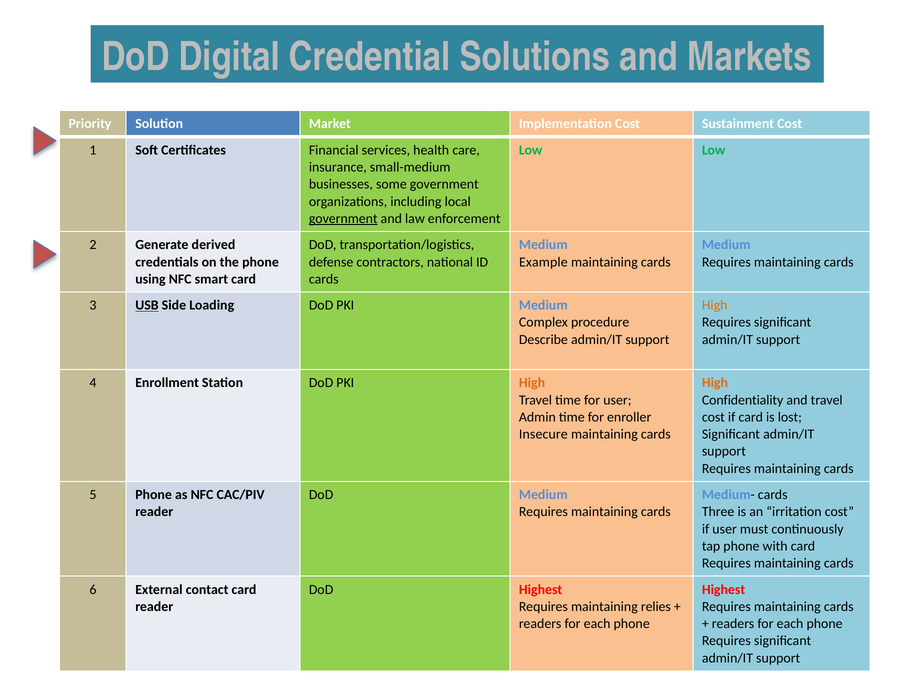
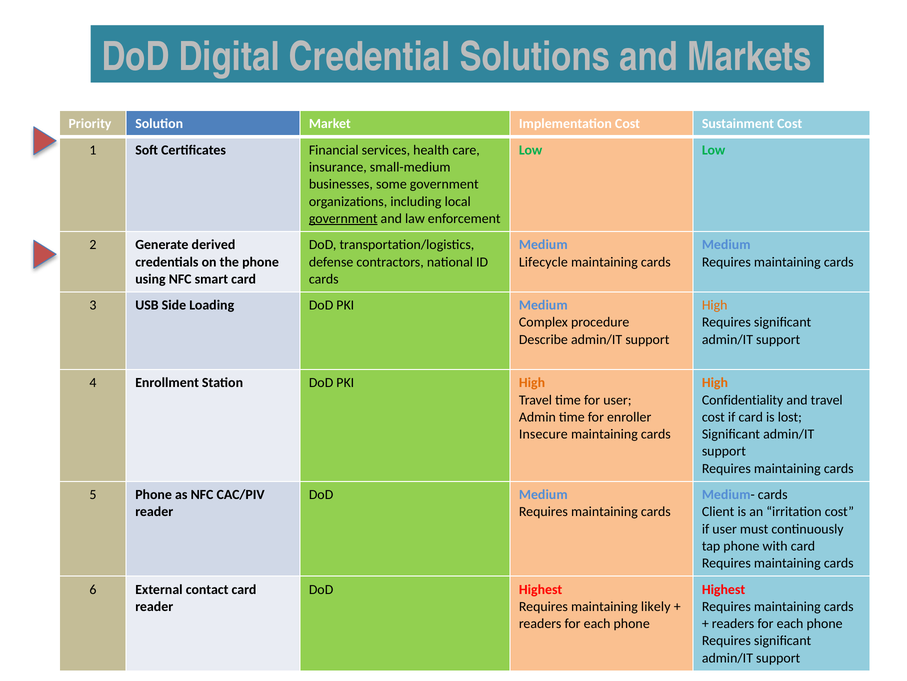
Example: Example -> Lifecycle (543, 262)
USB underline: present -> none (147, 305)
Three: Three -> Client (718, 511)
relies: relies -> likely (656, 606)
